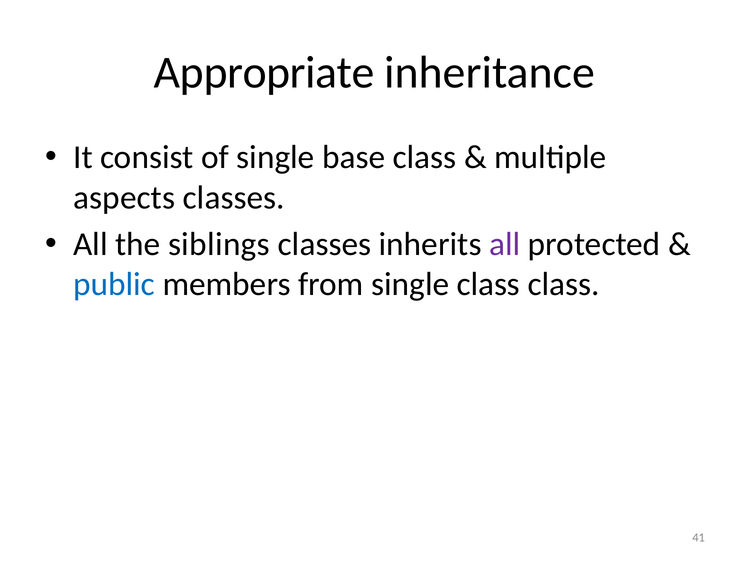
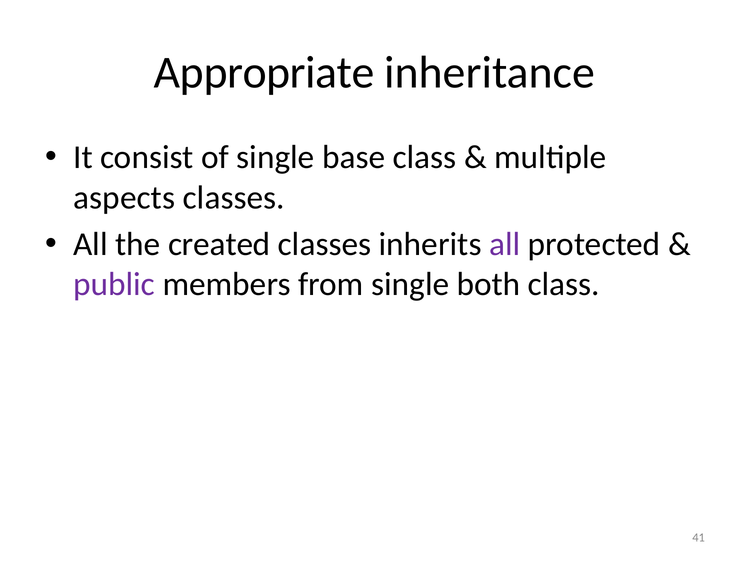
siblings: siblings -> created (219, 244)
public colour: blue -> purple (114, 284)
single class: class -> both (488, 284)
